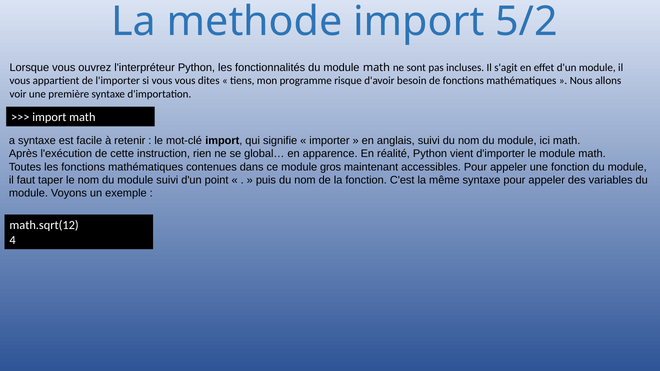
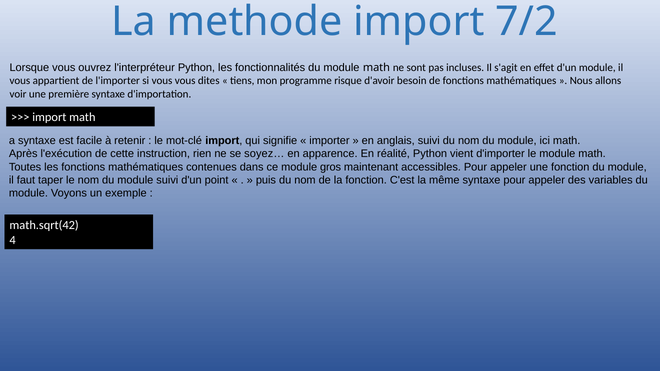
5/2: 5/2 -> 7/2 (527, 22)
global…: global… -> soyez… (264, 154)
math.sqrt(12: math.sqrt(12 -> math.sqrt(42 (44, 225)
